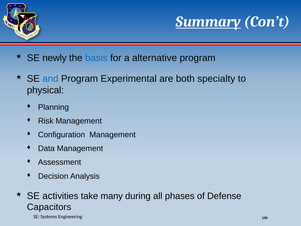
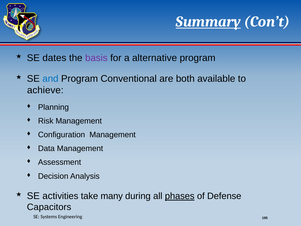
newly: newly -> dates (54, 58)
basis colour: blue -> purple (96, 58)
Experimental: Experimental -> Conventional (129, 79)
specialty: specialty -> available (216, 79)
physical: physical -> achieve (45, 90)
phases underline: none -> present (180, 196)
